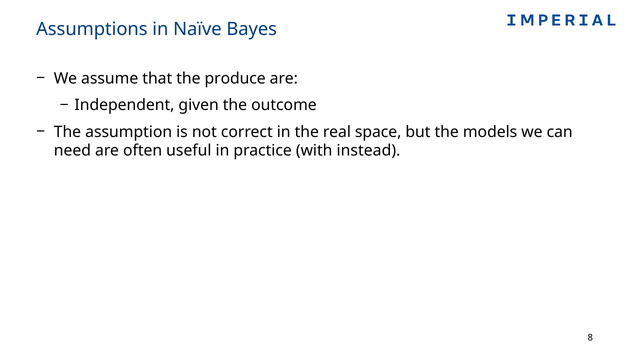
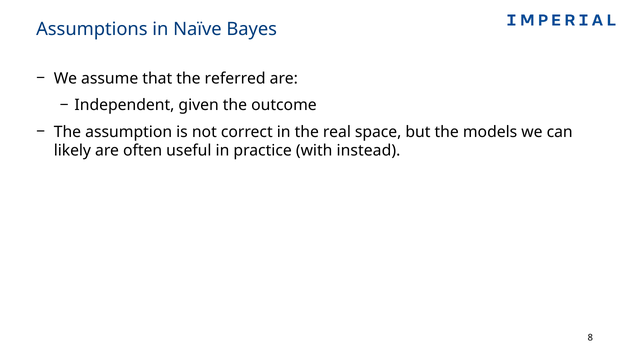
produce: produce -> referred (235, 78)
need: need -> likely (72, 151)
